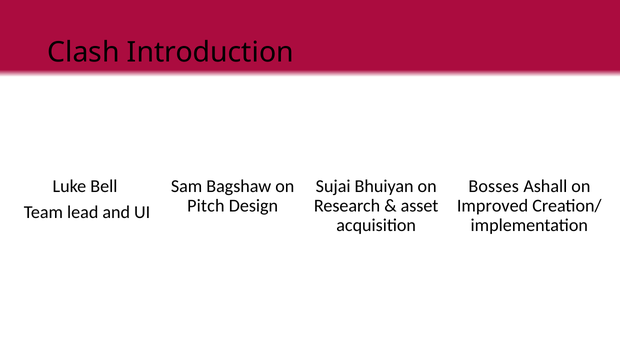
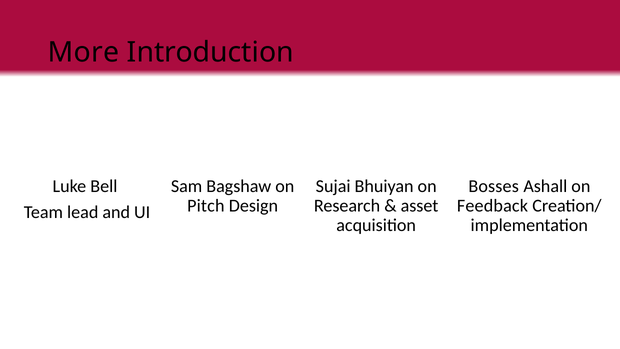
Clash: Clash -> More (83, 52)
Improved: Improved -> Feedback (492, 206)
